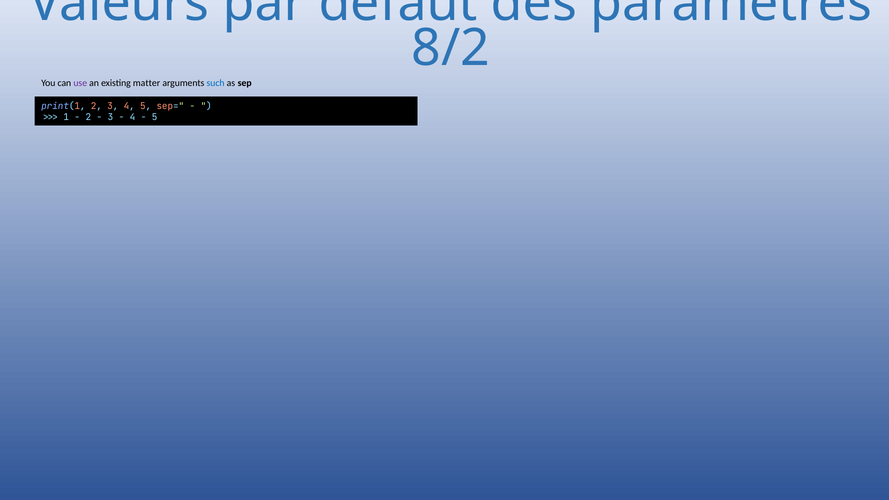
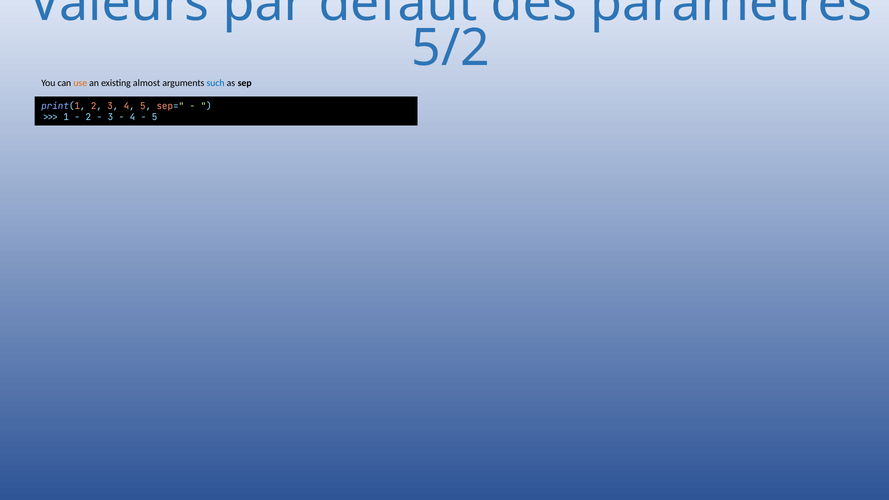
8/2: 8/2 -> 5/2 (451, 48)
use colour: purple -> orange (80, 83)
matter: matter -> almost (147, 83)
